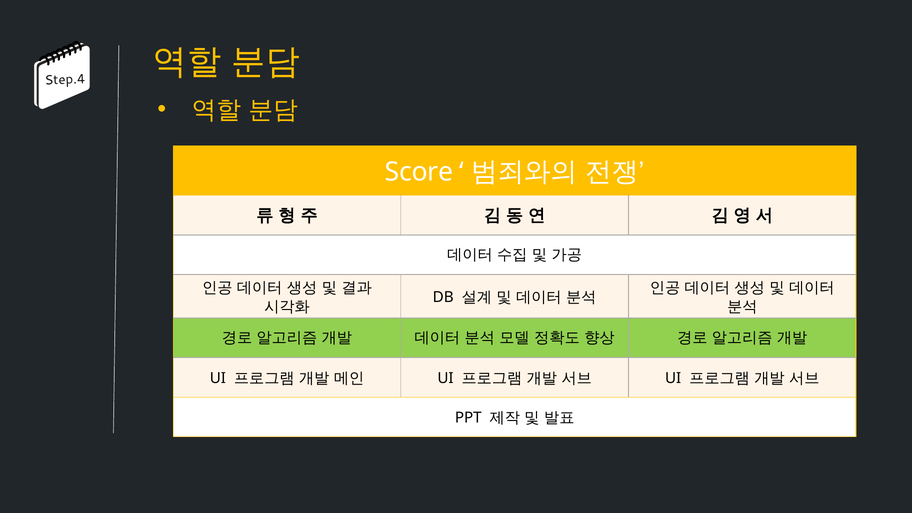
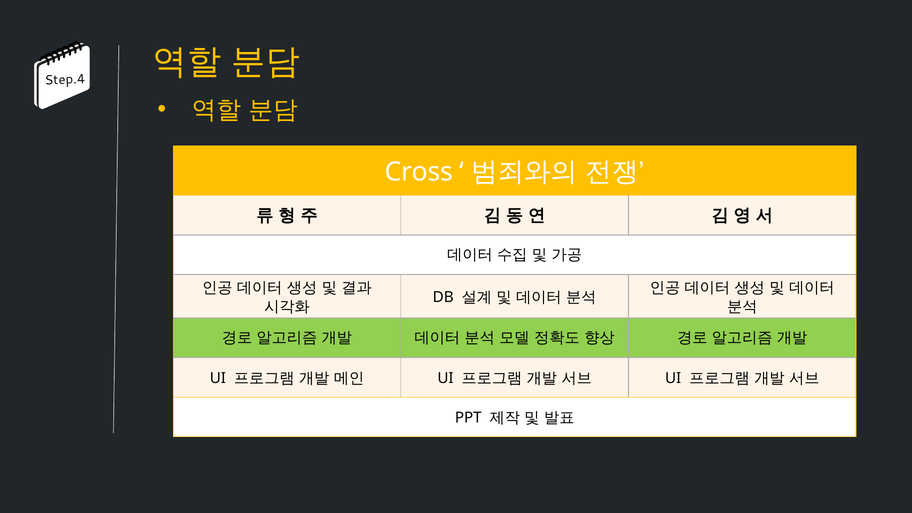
Score: Score -> Cross (419, 172)
